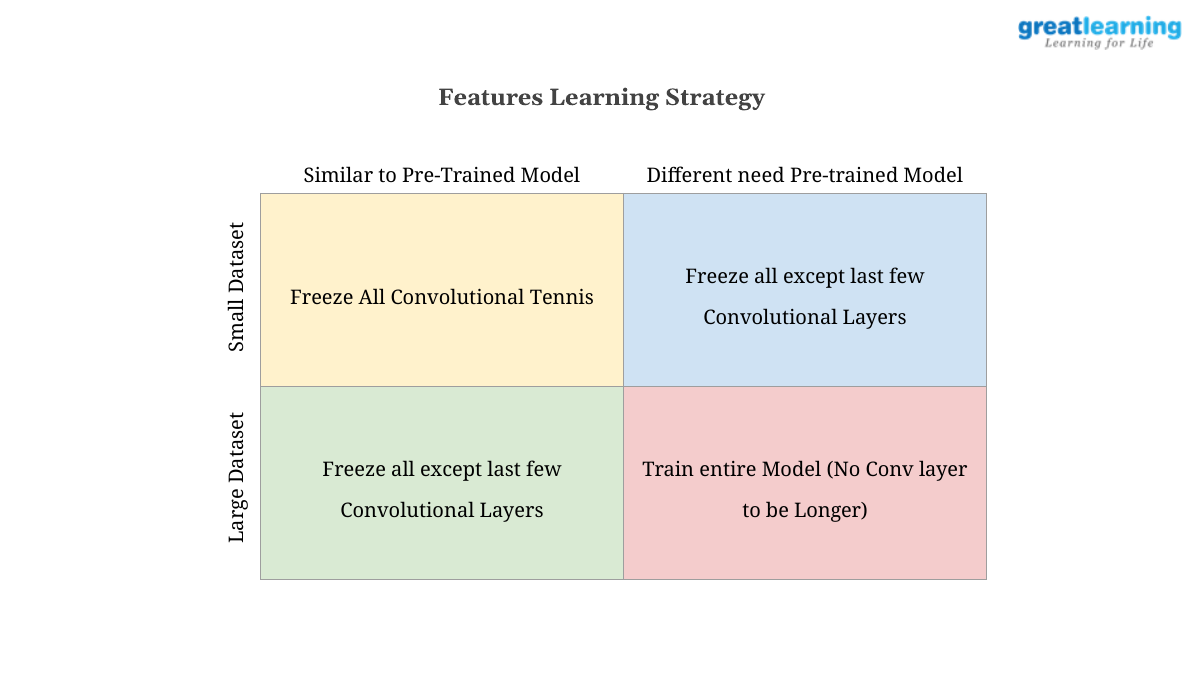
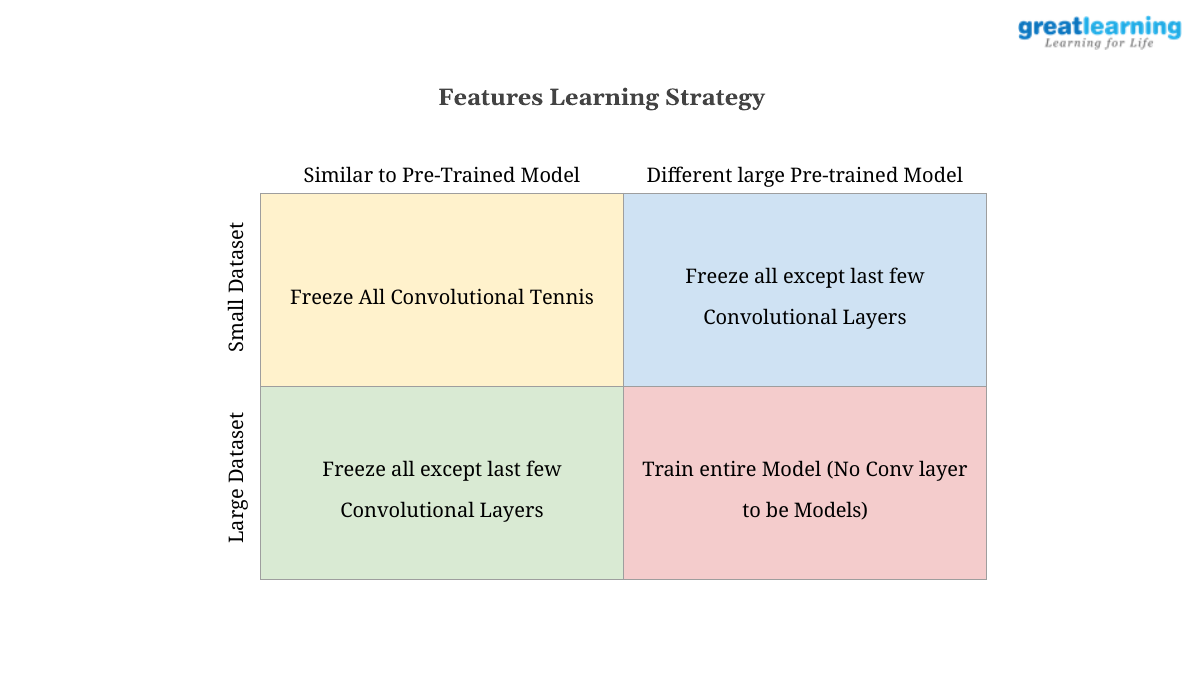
need: need -> large (761, 176)
Longer: Longer -> Models (831, 511)
